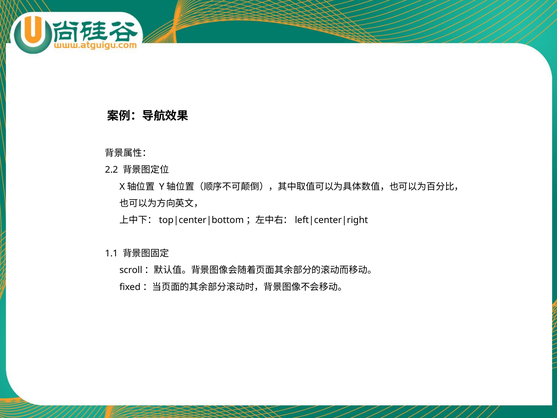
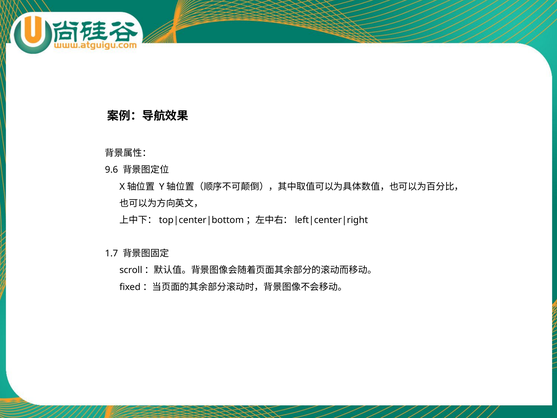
2.2: 2.2 -> 9.6 (112, 170)
1.1: 1.1 -> 1.7 (112, 253)
